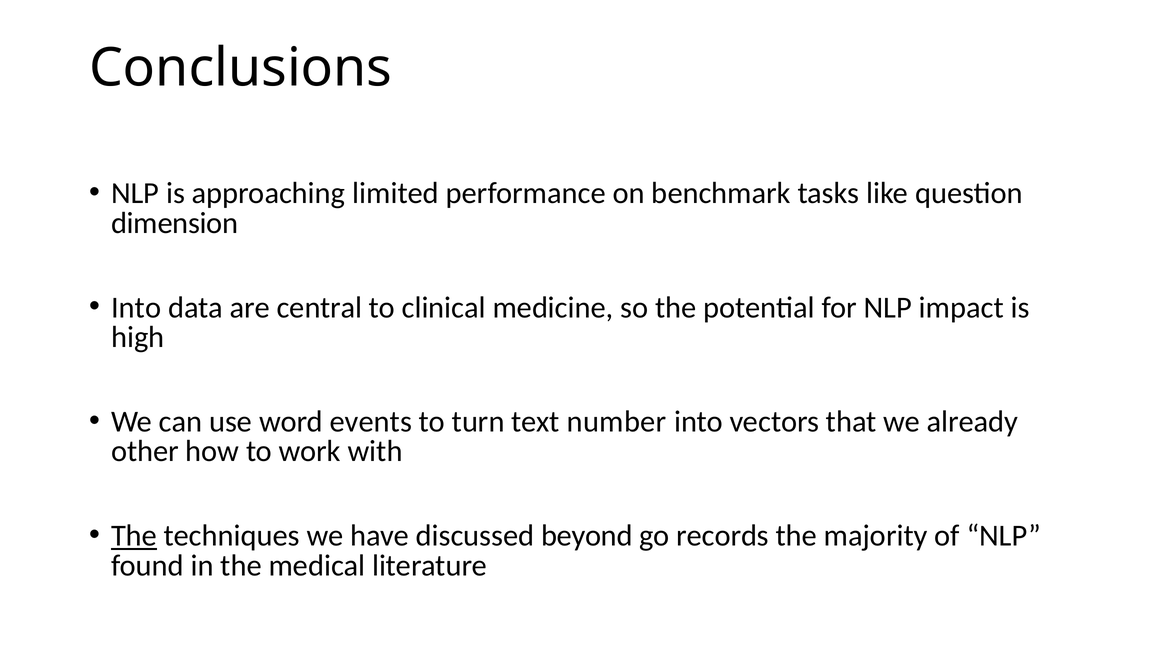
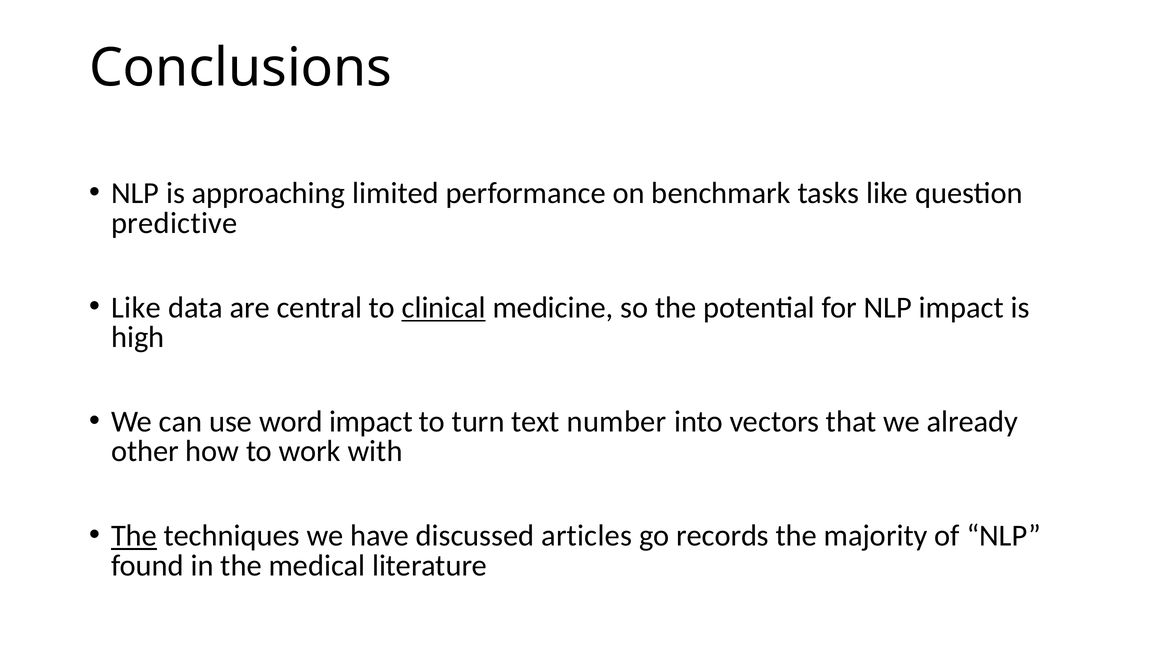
dimension: dimension -> predictive (174, 223)
Into: Into -> Like (136, 307)
clinical underline: none -> present (444, 307)
word events: events -> impact (371, 422)
beyond: beyond -> articles (587, 536)
